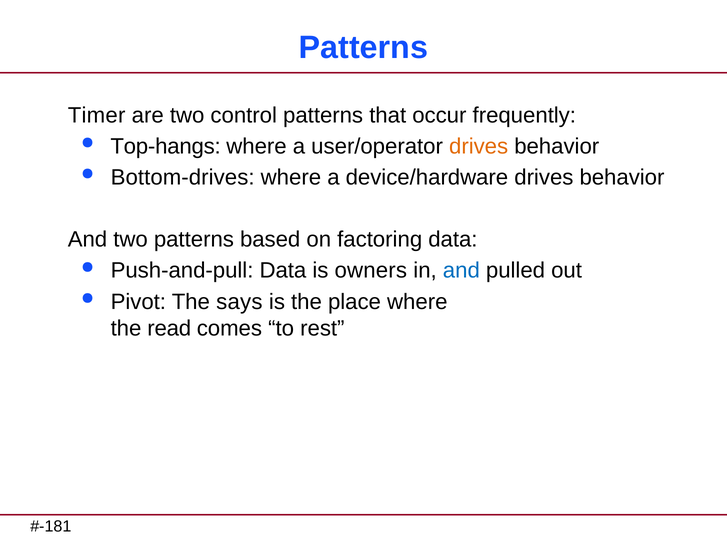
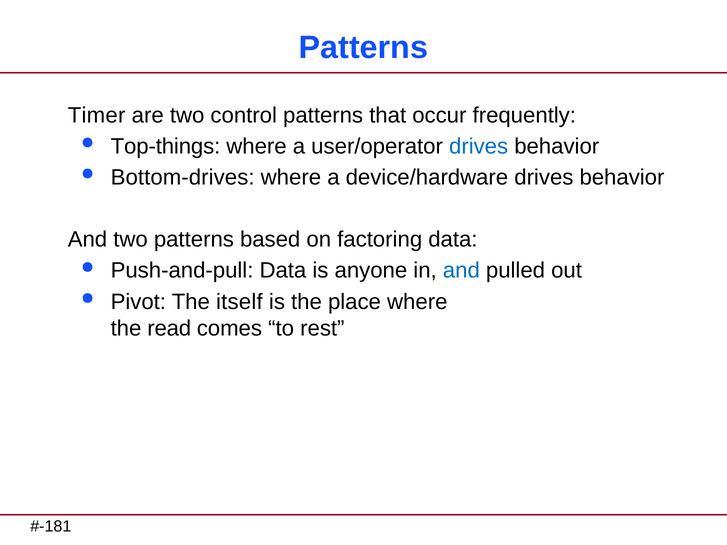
Top-hangs: Top-hangs -> Top-things (166, 146)
drives colour: orange -> blue (479, 146)
owners: owners -> anyone (371, 271)
says: says -> itself (239, 302)
